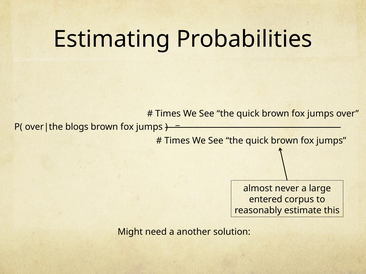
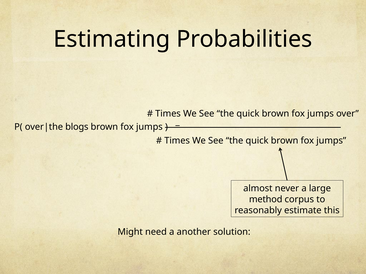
entered: entered -> method (266, 200)
